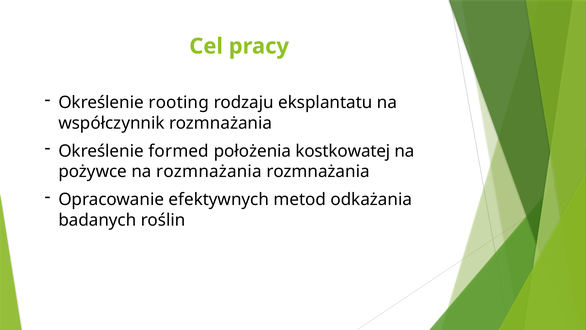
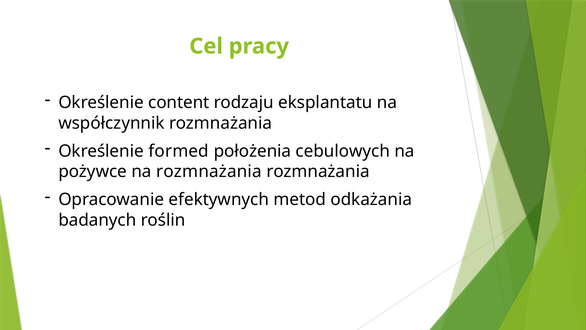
rooting: rooting -> content (179, 103)
kostkowatej: kostkowatej -> cebulowych (343, 151)
